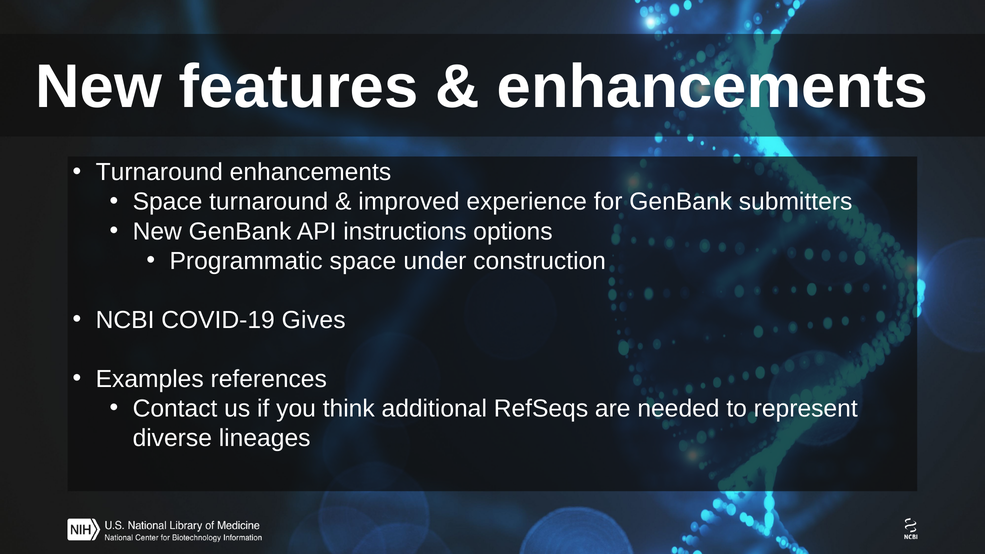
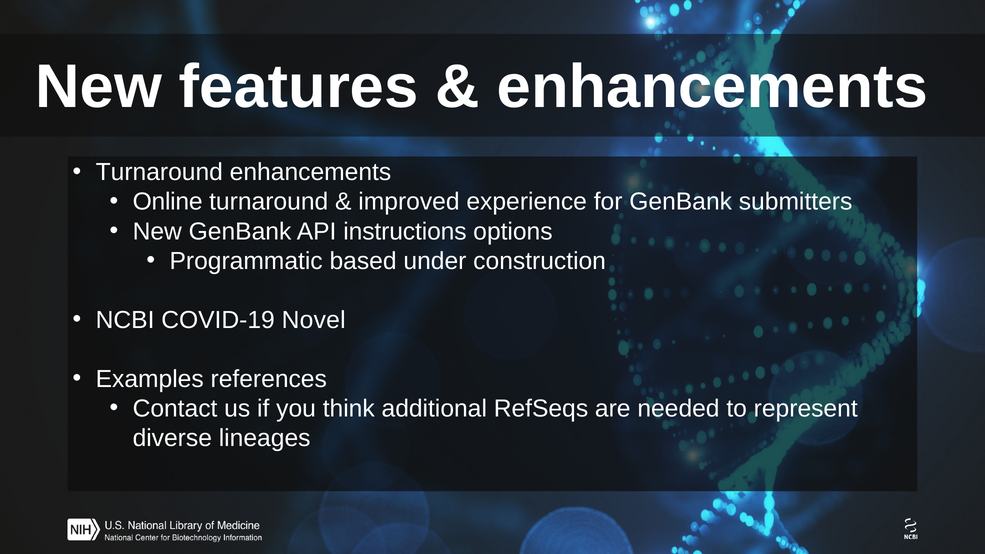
Space: Space -> Online (168, 202)
Programmatic space: space -> based (363, 261)
Gives: Gives -> Novel (314, 320)
